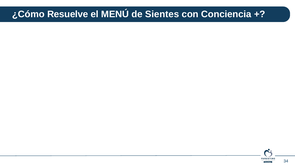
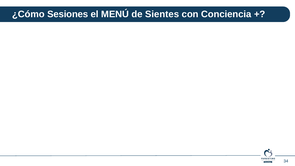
Resuelve: Resuelve -> Sesiones (68, 14)
